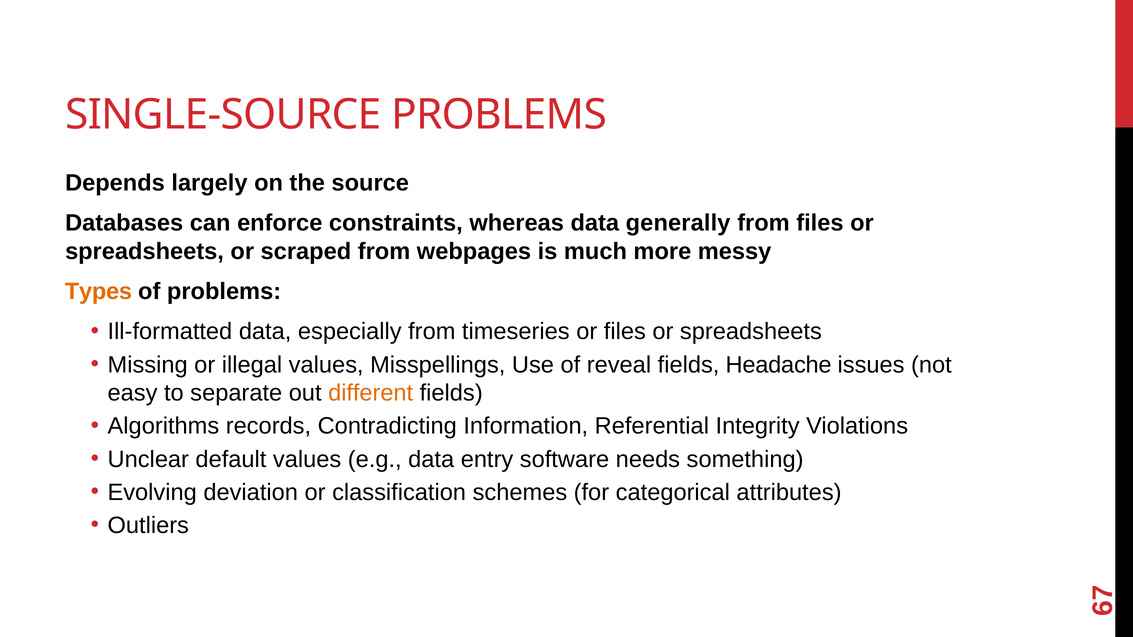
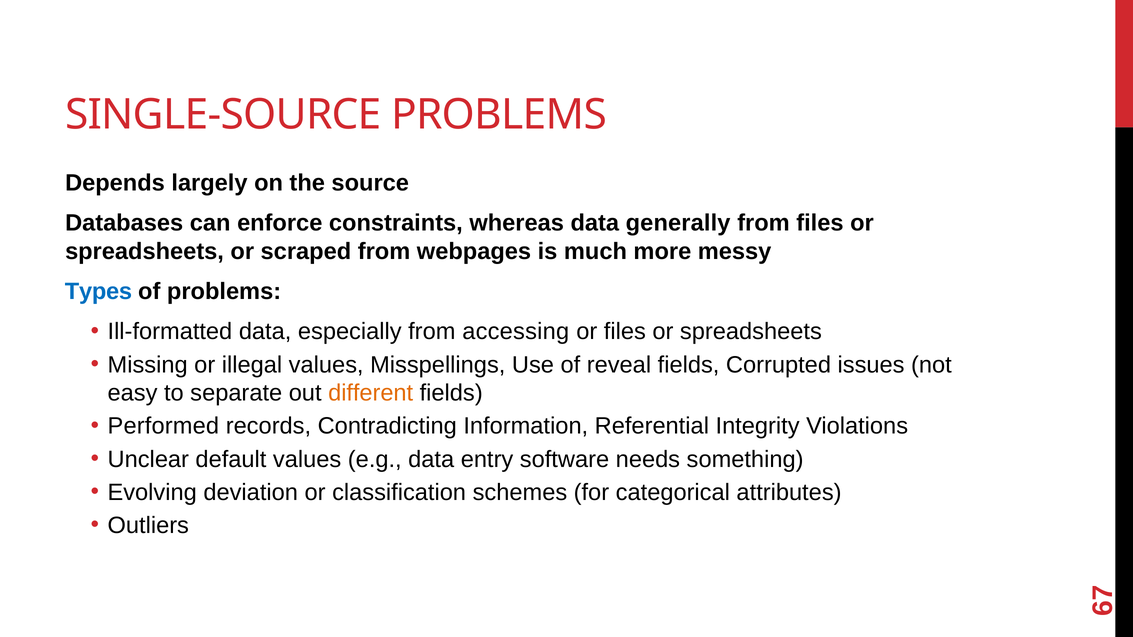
Types colour: orange -> blue (98, 292)
timeseries: timeseries -> accessing (516, 332)
Headache: Headache -> Corrupted (778, 365)
Algorithms: Algorithms -> Performed (163, 426)
